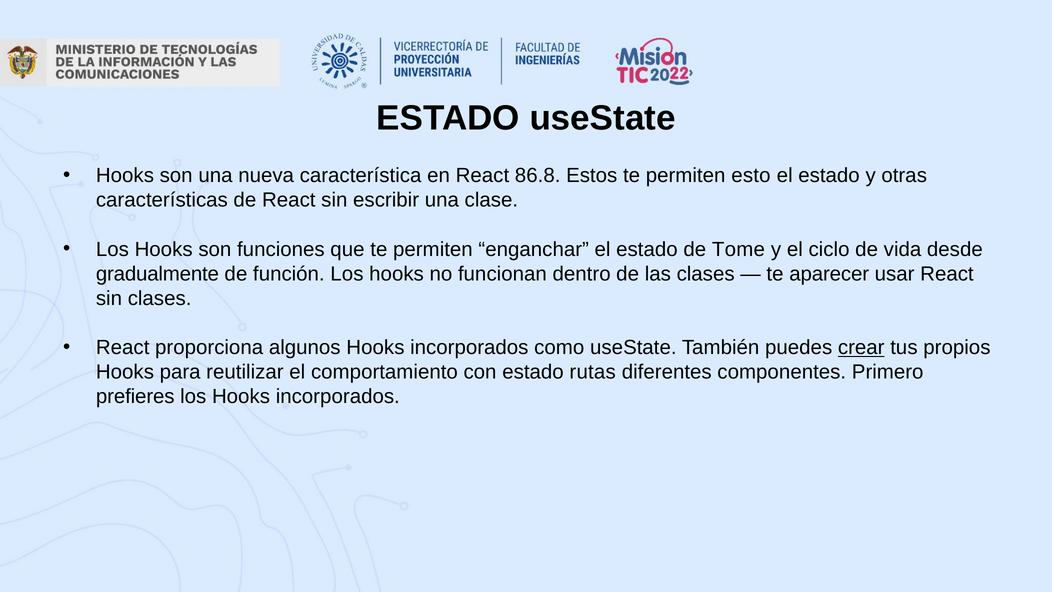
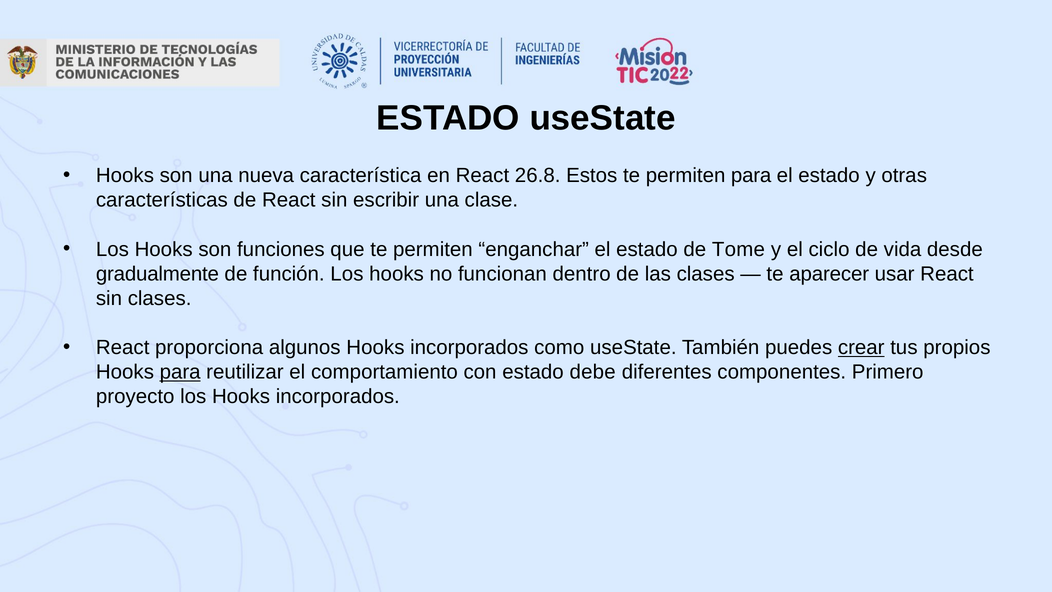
86.8: 86.8 -> 26.8 (538, 176)
permiten esto: esto -> para (751, 176)
para underline: none -> present (180, 372)
rutas: rutas -> debe (593, 372)
prefieres: prefieres -> proyecto (135, 397)
